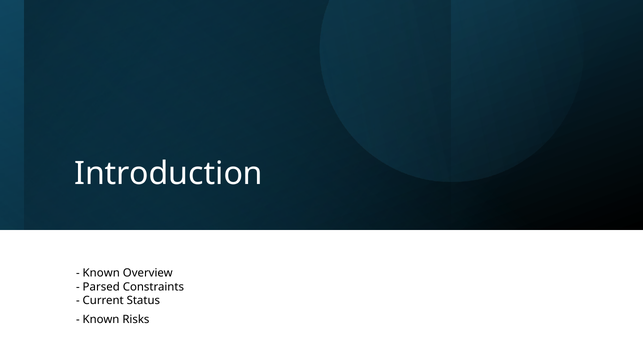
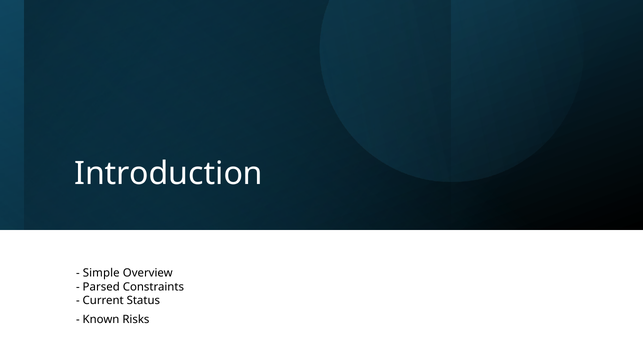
Known: Known -> Simple (101, 273)
